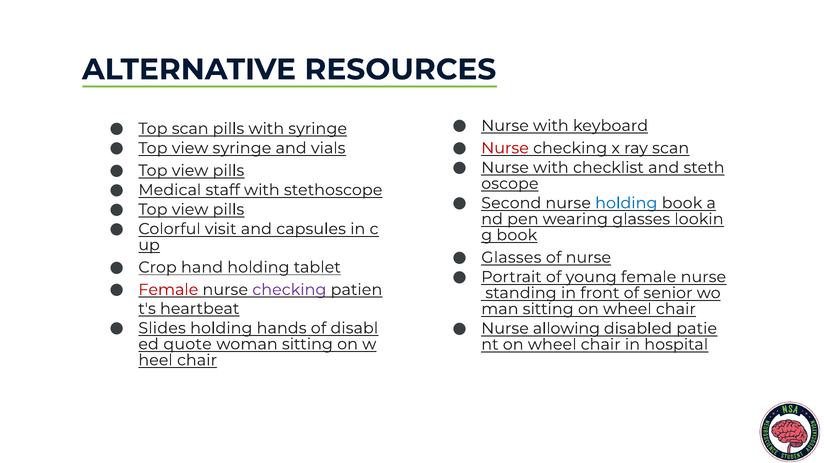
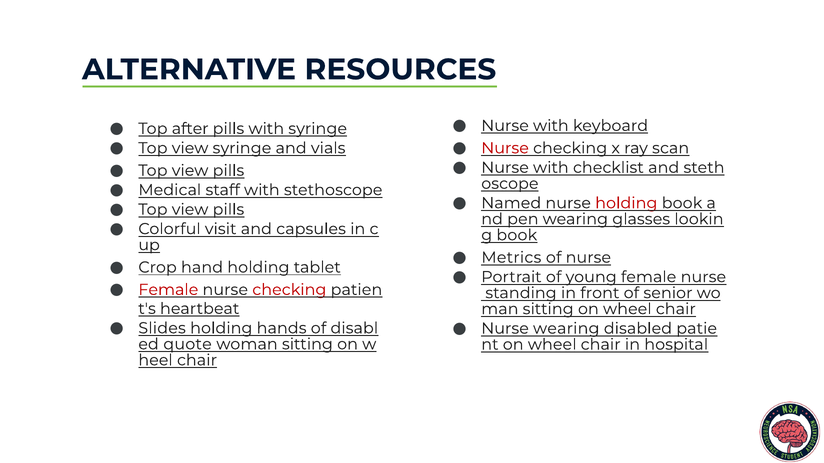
Top scan: scan -> after (190, 129)
Second: Second -> Named (511, 203)
holding colour: blue -> red (626, 203)
Glasses: Glasses -> Metrics (511, 258)
checking colour: purple -> red (289, 290)
Nurse allowing: allowing -> wearing (566, 329)
